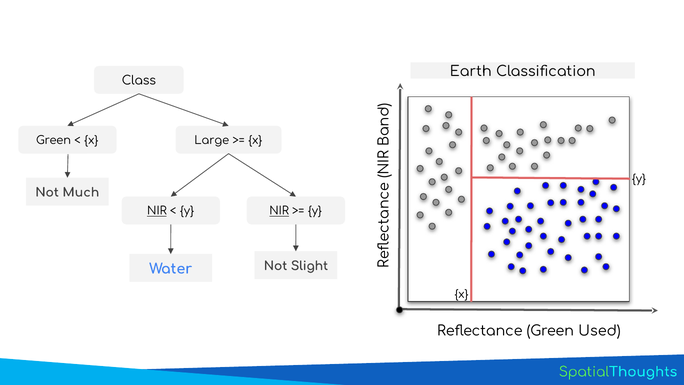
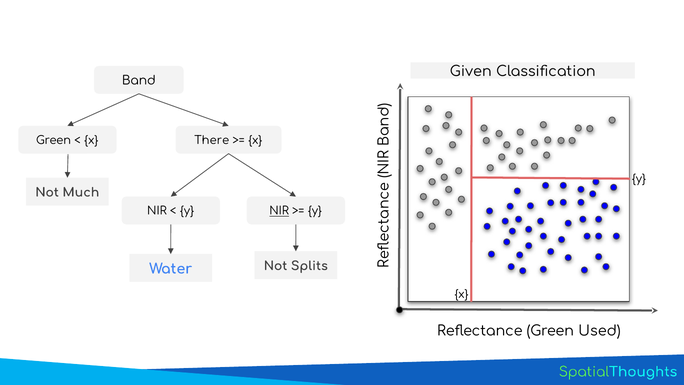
Earth: Earth -> Given (471, 71)
Class: Class -> Band (139, 81)
Large: Large -> There (212, 140)
NIR underline: present -> none (157, 211)
Slight: Slight -> Splits (309, 266)
